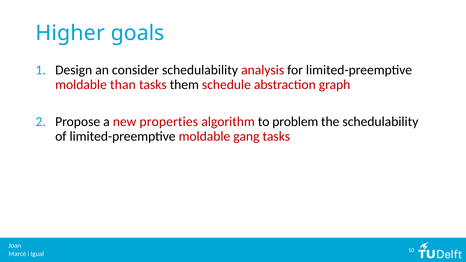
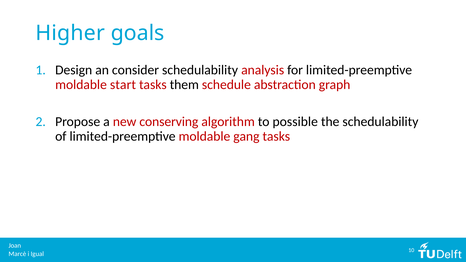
than: than -> start (123, 85)
properties: properties -> conserving (169, 122)
problem: problem -> possible (295, 122)
